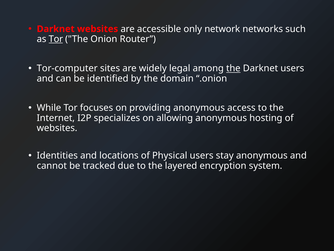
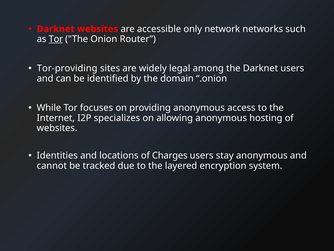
Tor-computer: Tor-computer -> Tor-providing (67, 68)
the underline: present -> none (233, 68)
Physical: Physical -> Charges (170, 155)
